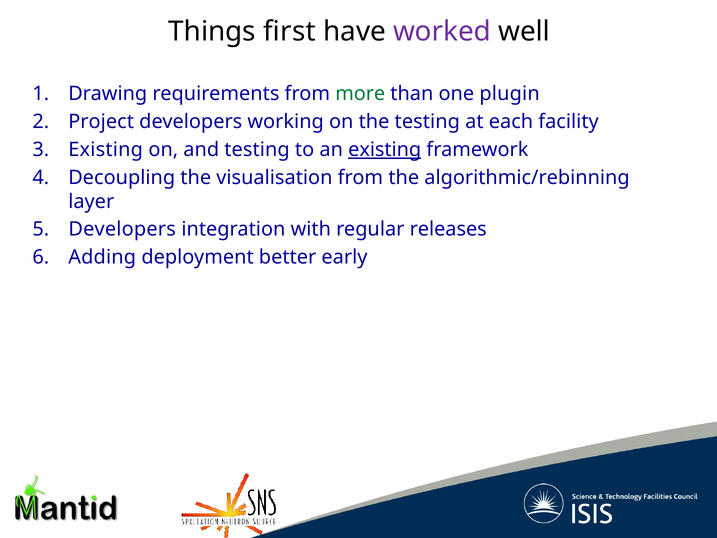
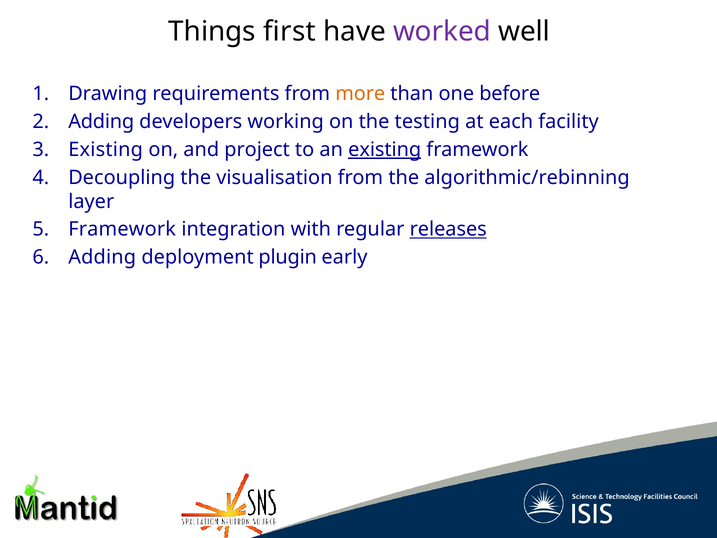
more colour: green -> orange (360, 94)
plugin: plugin -> before (510, 94)
Project: Project -> Adding (101, 122)
and testing: testing -> project (257, 150)
Developers: Developers -> Framework (122, 229)
releases underline: none -> present (448, 229)
better: better -> plugin (288, 257)
